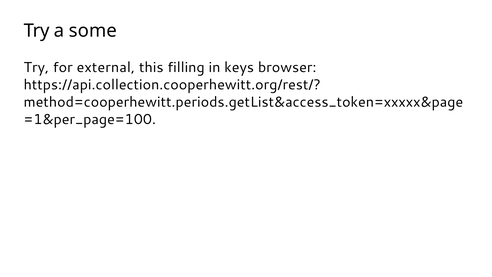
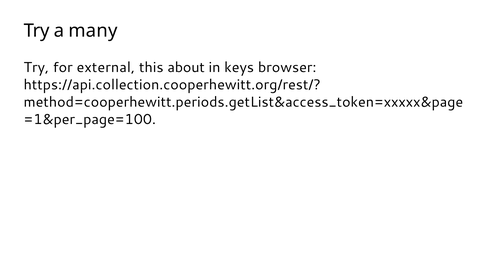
some: some -> many (93, 31)
filling: filling -> about (186, 68)
